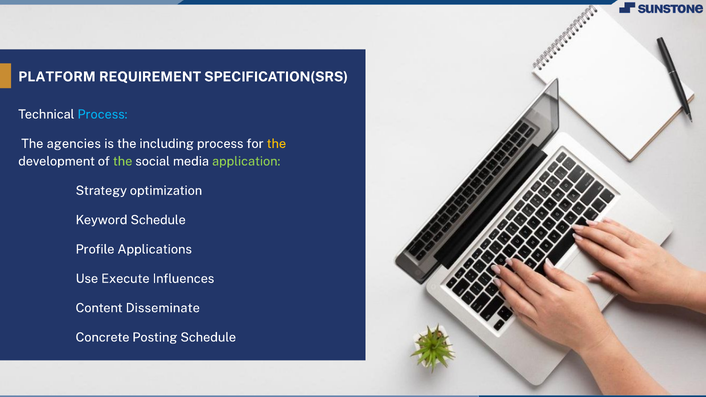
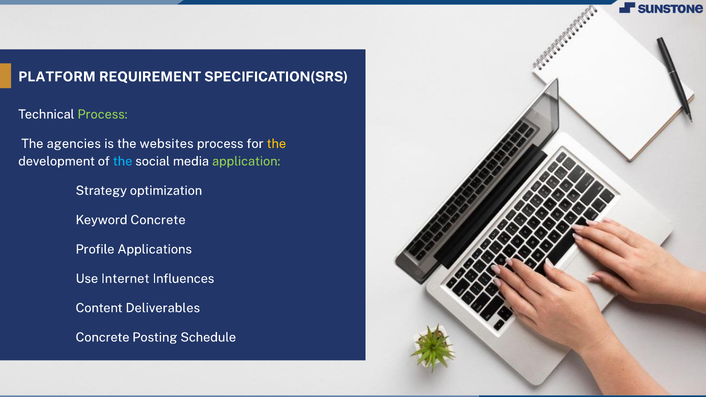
Process colour: light blue -> light green (102, 114)
including: including -> websites (167, 144)
the colour: light green -> light blue (123, 161)
Keyword Schedule: Schedule -> Concrete (158, 220)
Execute: Execute -> Internet (125, 279)
Disseminate: Disseminate -> Deliverables (163, 308)
